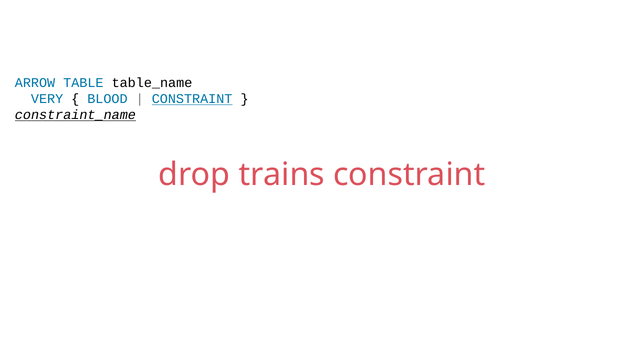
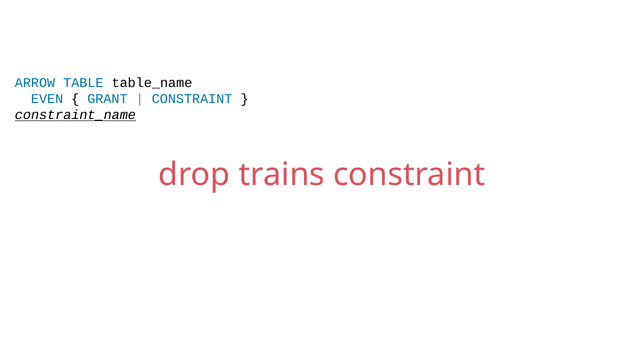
VERY: VERY -> EVEN (47, 99)
BLOOD: BLOOD -> GRANT (107, 99)
CONSTRAINT underline: present -> none (192, 99)
